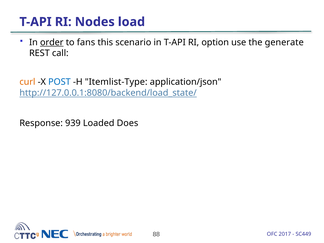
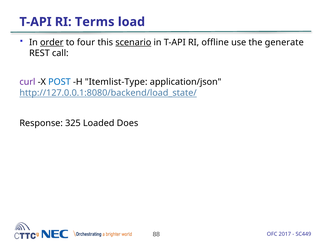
Nodes: Nodes -> Terms (95, 22)
fans: fans -> four (86, 42)
scenario underline: none -> present (133, 42)
option: option -> offline (215, 42)
curl colour: orange -> purple (27, 82)
939: 939 -> 325 (73, 123)
